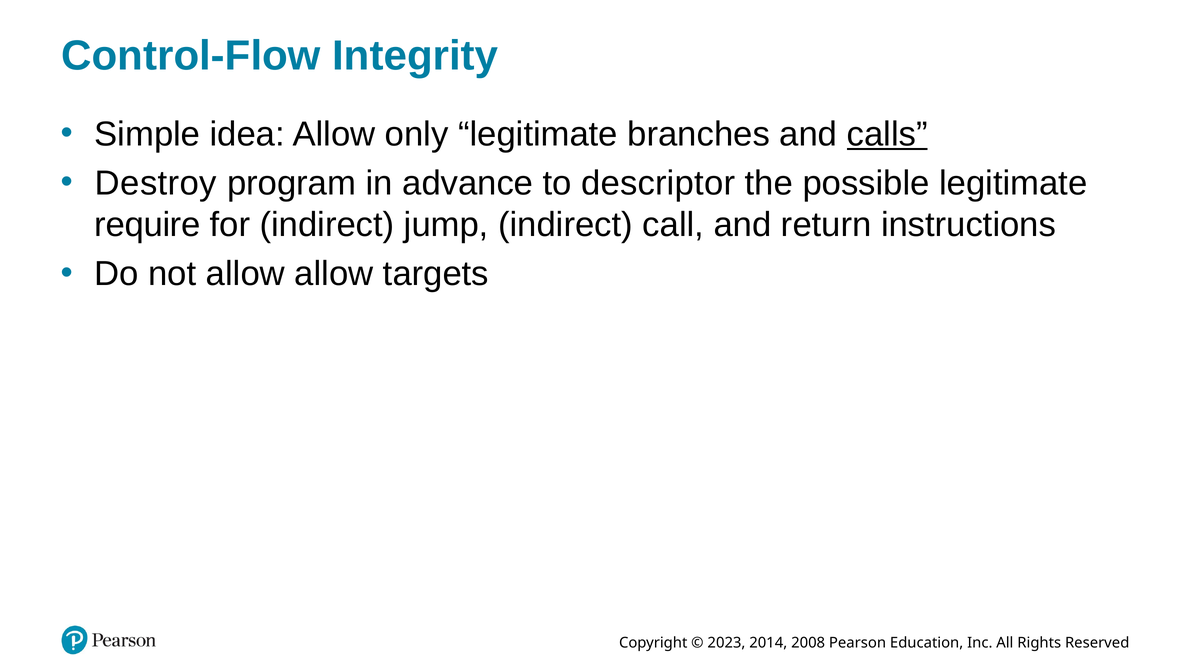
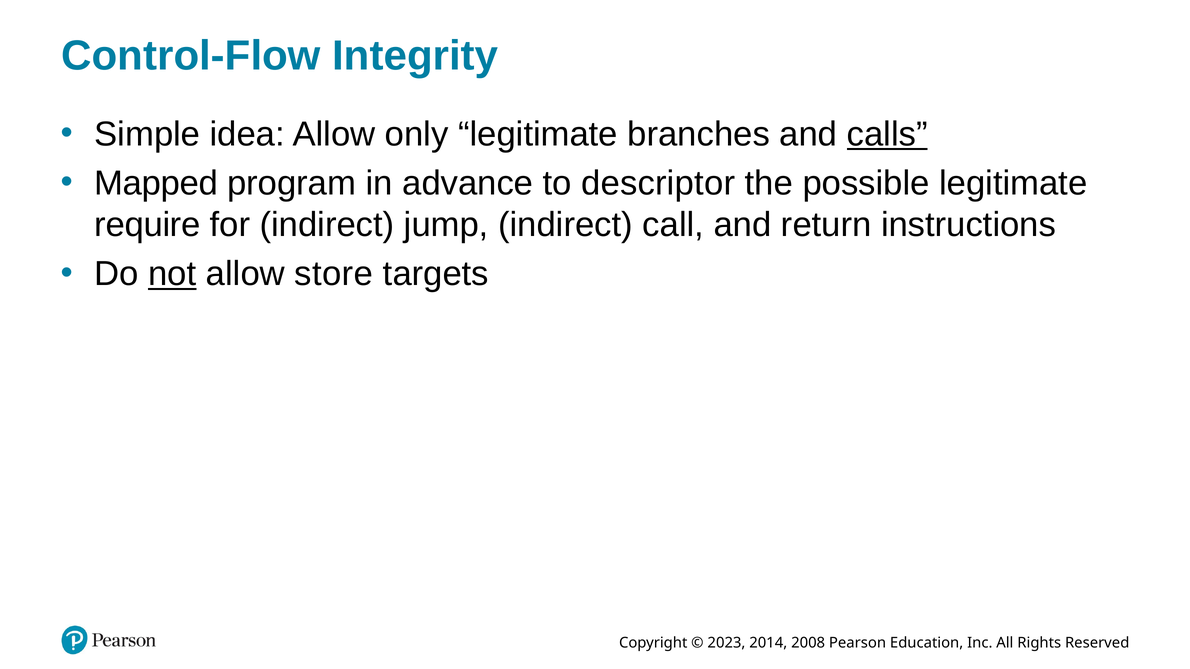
Destroy: Destroy -> Mapped (156, 183)
not underline: none -> present (172, 274)
allow allow: allow -> store (334, 274)
